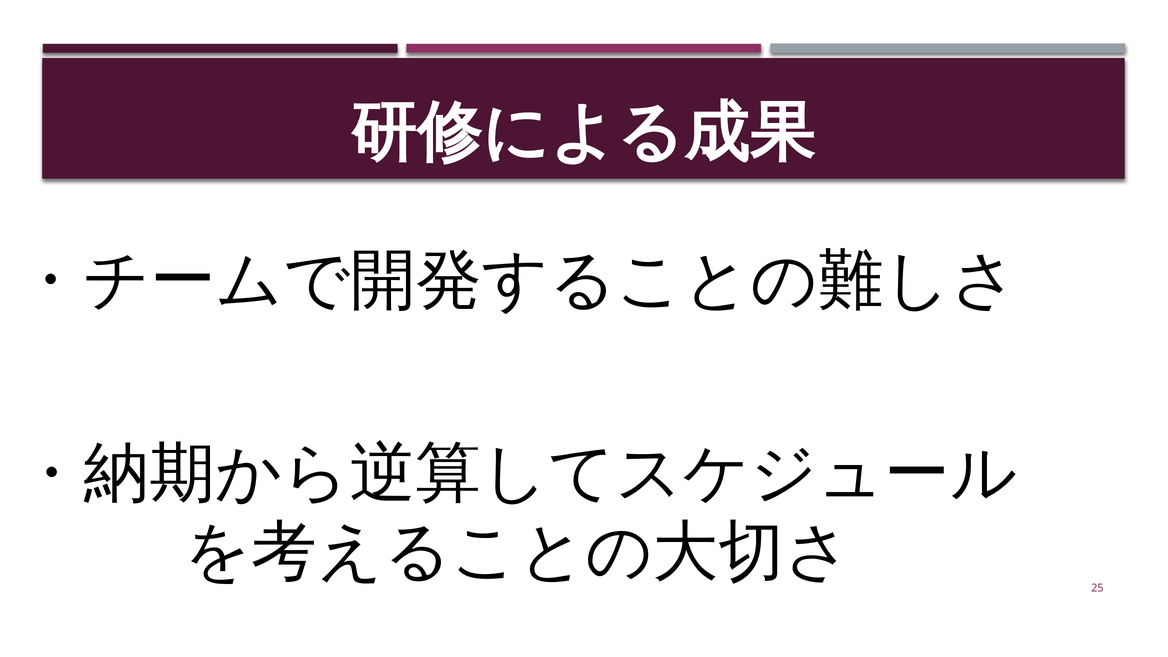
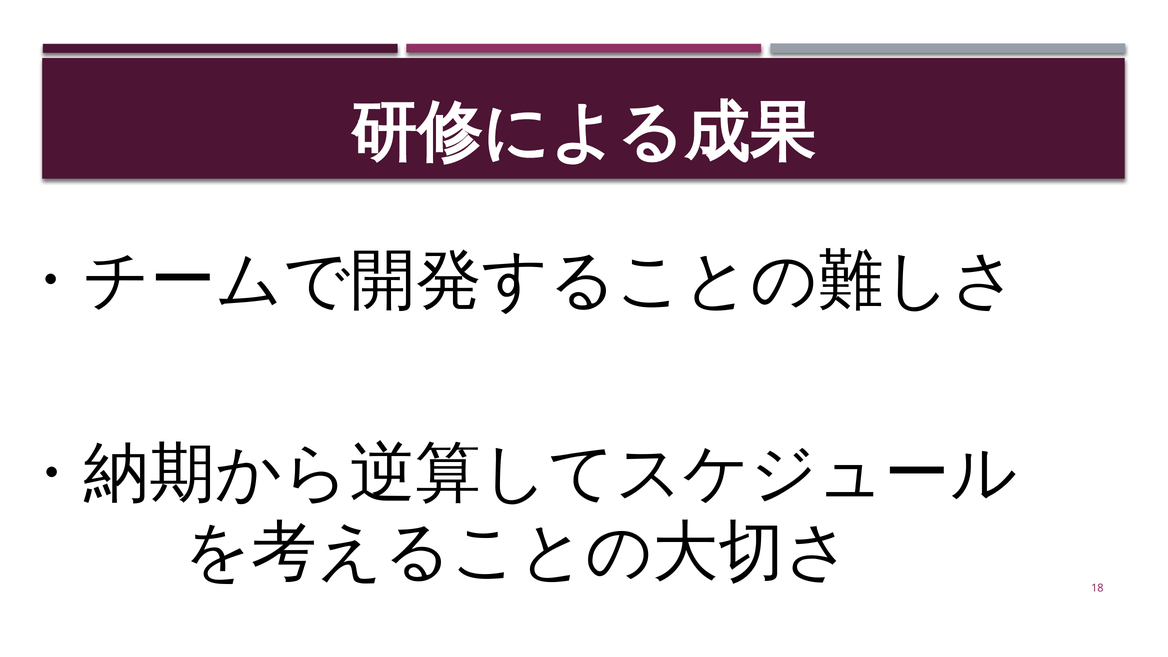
25: 25 -> 18 (1097, 588)
